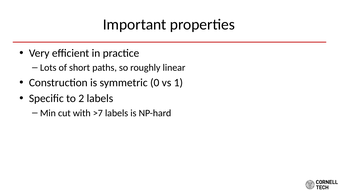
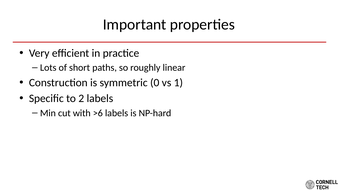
>7: >7 -> >6 (98, 113)
